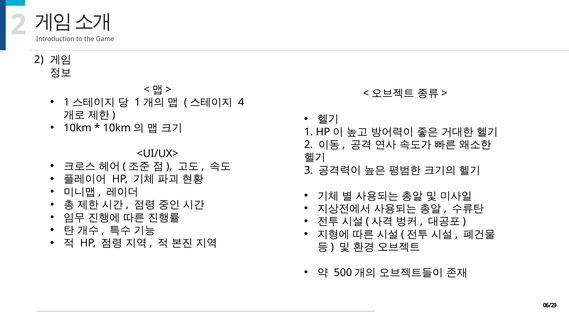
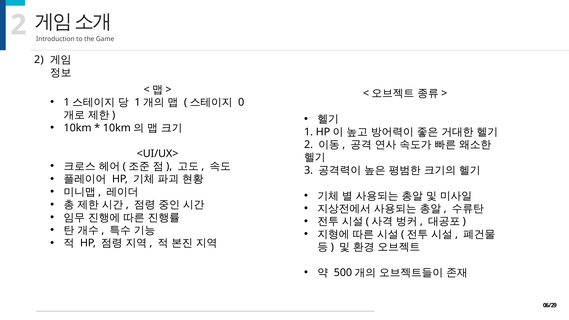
4: 4 -> 0 (241, 102)
